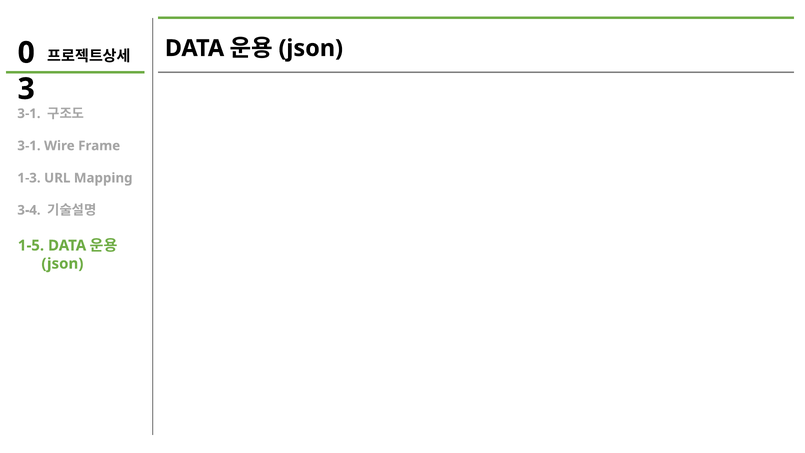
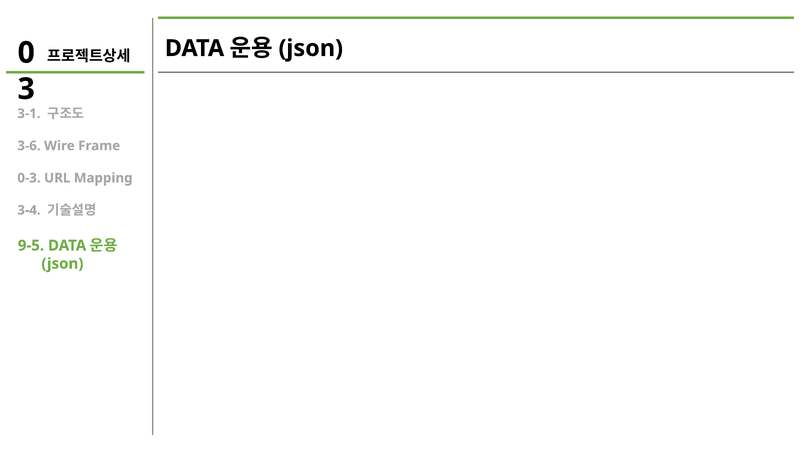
3-1: 3-1 -> 3-6 (29, 146)
1-3: 1-3 -> 0-3 (29, 178)
1-5: 1-5 -> 9-5 (31, 245)
